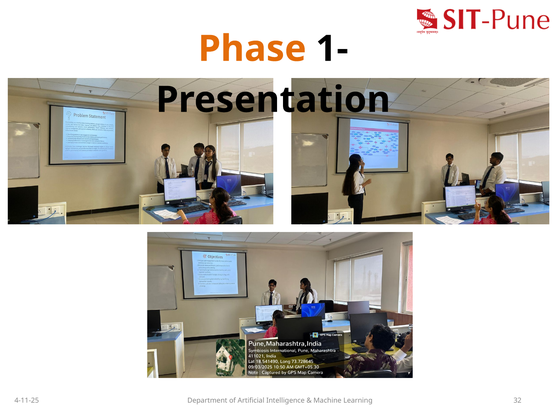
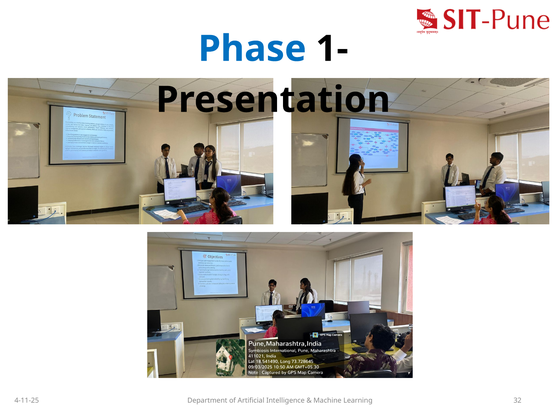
Phase colour: orange -> blue (252, 49)
